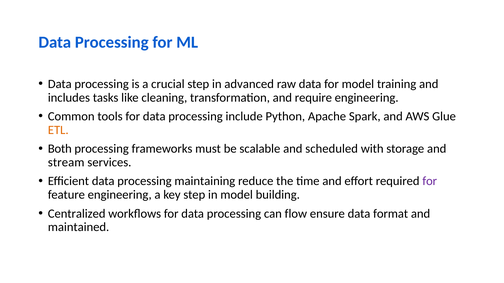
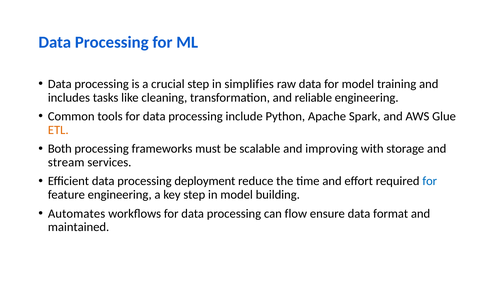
advanced: advanced -> simplifies (249, 84)
require: require -> reliable (313, 98)
scheduled: scheduled -> improving (332, 149)
maintaining: maintaining -> deployment (205, 181)
for colour: purple -> blue (430, 181)
Centralized: Centralized -> Automates (77, 214)
